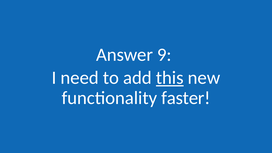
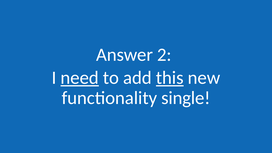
9: 9 -> 2 (164, 55)
need underline: none -> present (80, 78)
faster: faster -> single (186, 98)
